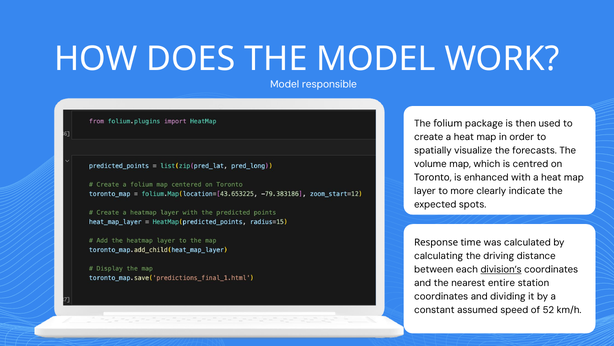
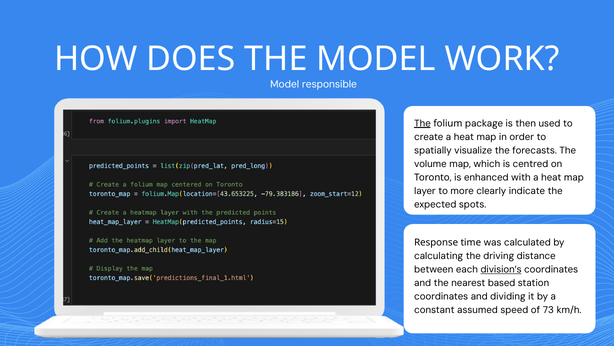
The underline: none -> present (422, 123)
entire: entire -> based (502, 283)
52: 52 -> 73 (548, 310)
